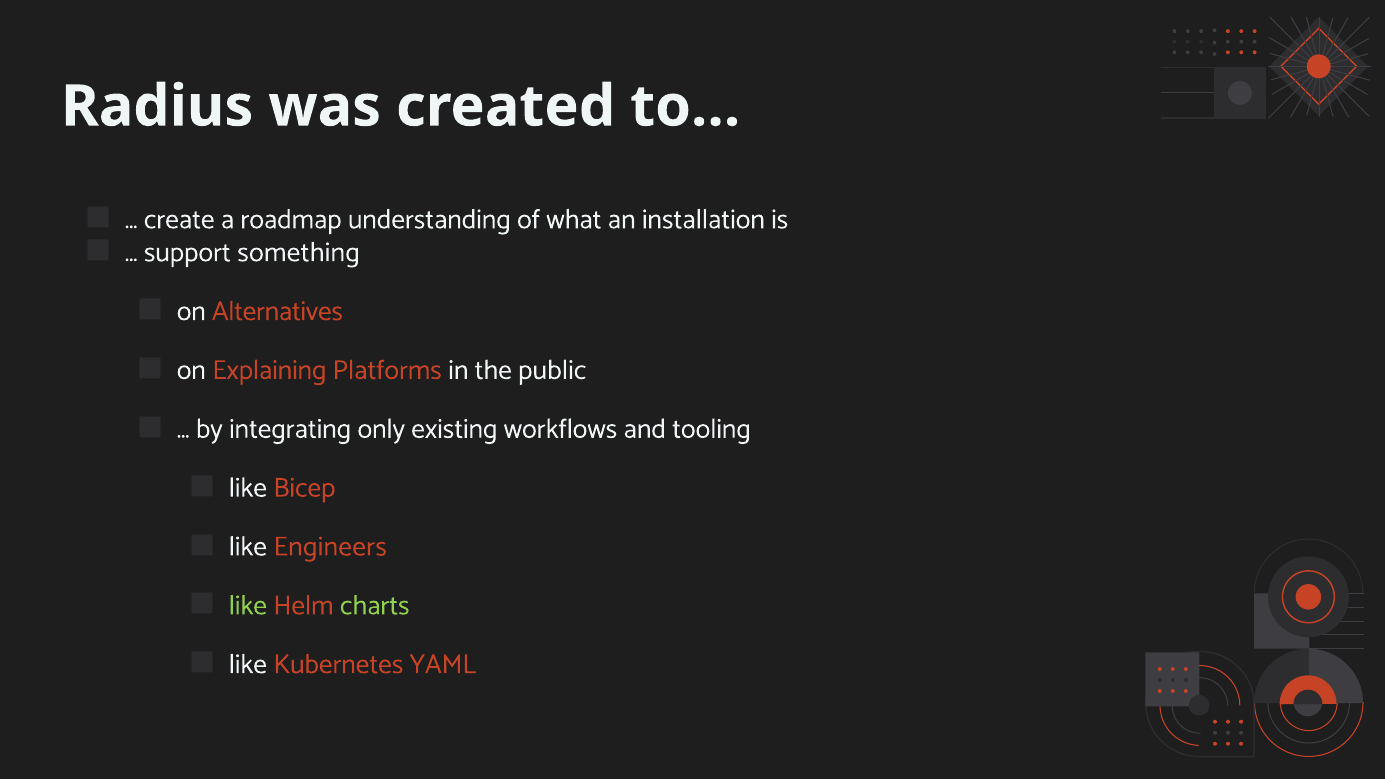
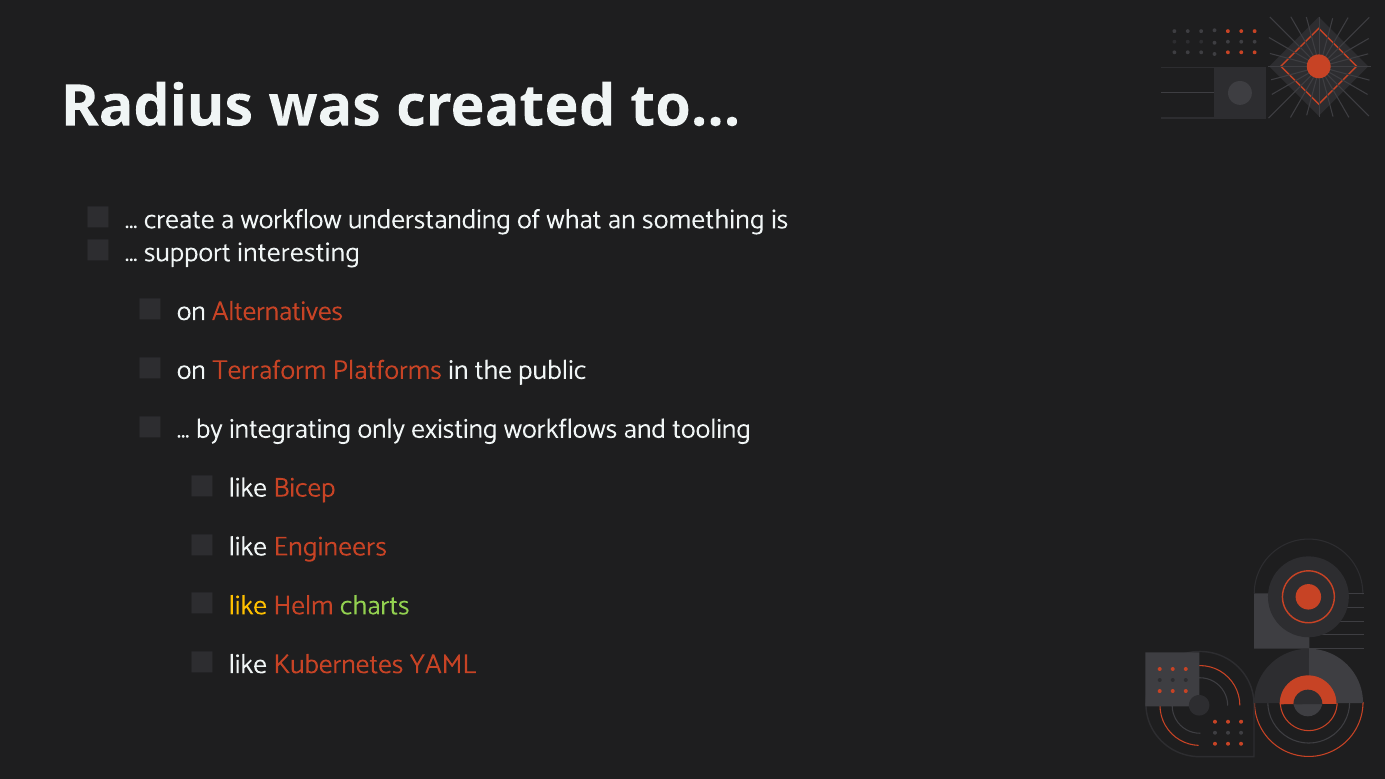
roadmap: roadmap -> workflow (291, 219)
installation: installation -> something (703, 219)
something: something -> interesting (299, 252)
Explaining: Explaining -> Terraform (269, 370)
like colour: light green -> yellow (248, 605)
